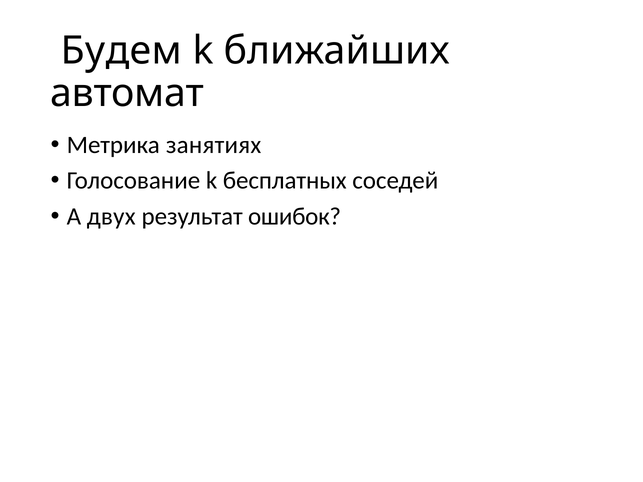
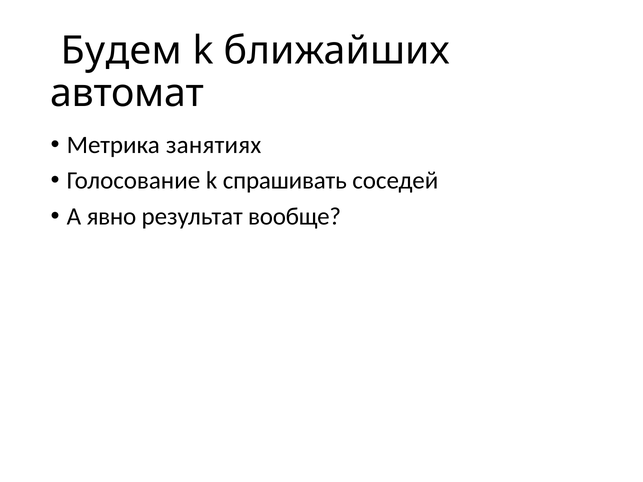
бесплатных: бесплатных -> спрашивать (285, 181)
двух: двух -> явно (111, 217)
ошибок: ошибок -> вообще (295, 217)
